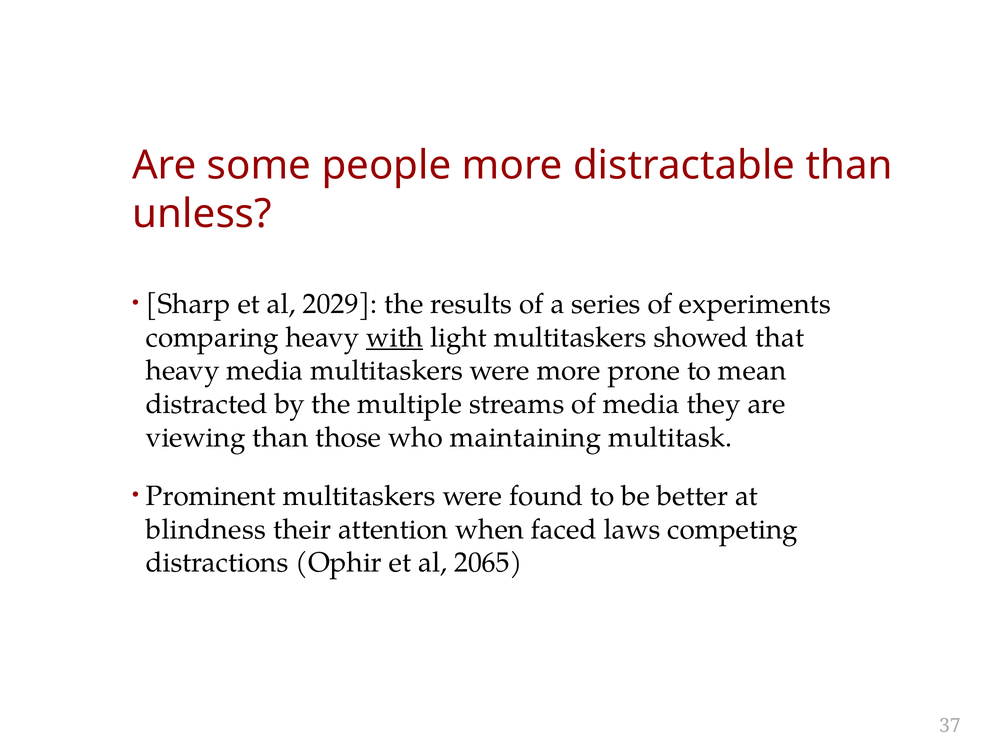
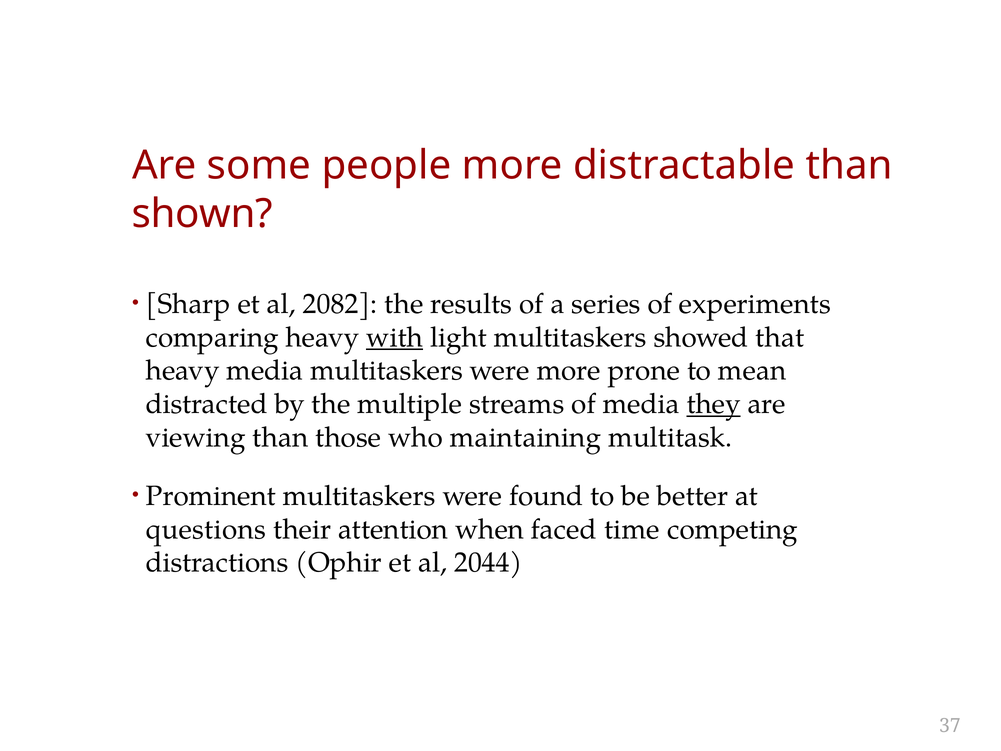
unless: unless -> shown (202, 214)
2029: 2029 -> 2082 (340, 304)
they underline: none -> present (714, 404)
blindness: blindness -> questions (206, 529)
laws: laws -> time (632, 529)
2065: 2065 -> 2044 (488, 563)
